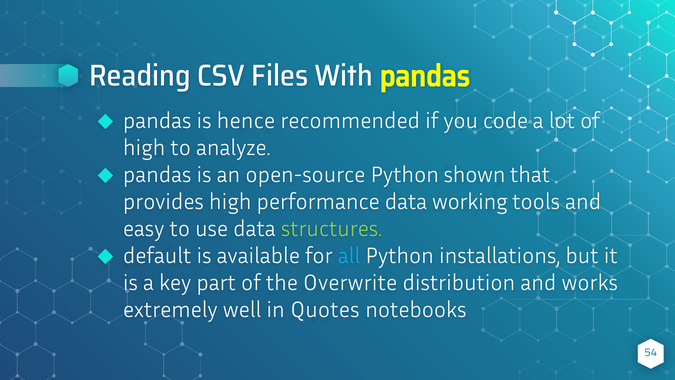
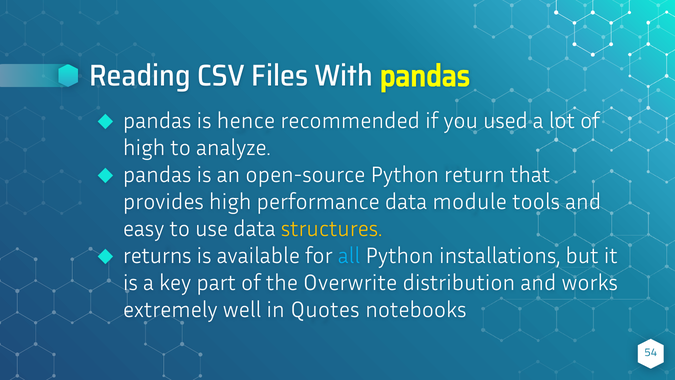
code: code -> used (505, 121)
shown: shown -> return (474, 175)
working: working -> module (470, 202)
structures colour: light green -> yellow (332, 229)
default: default -> returns (157, 256)
